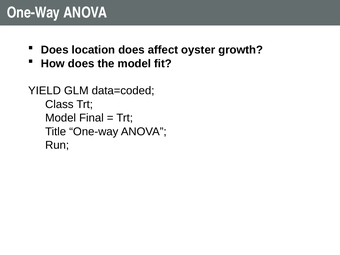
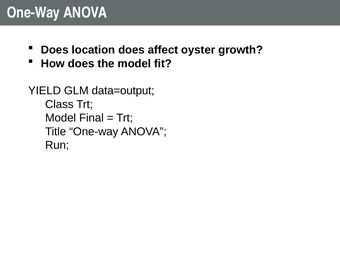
data=coded: data=coded -> data=output (123, 91)
